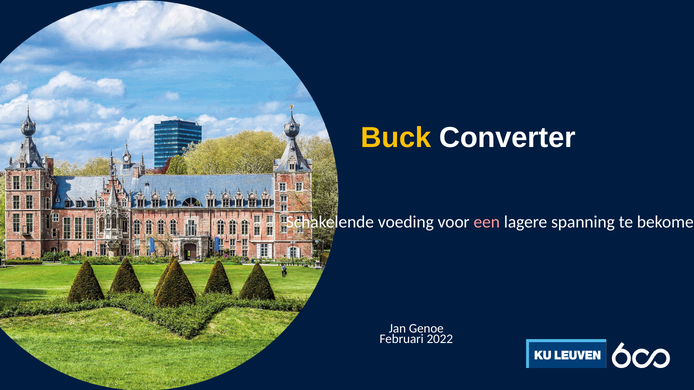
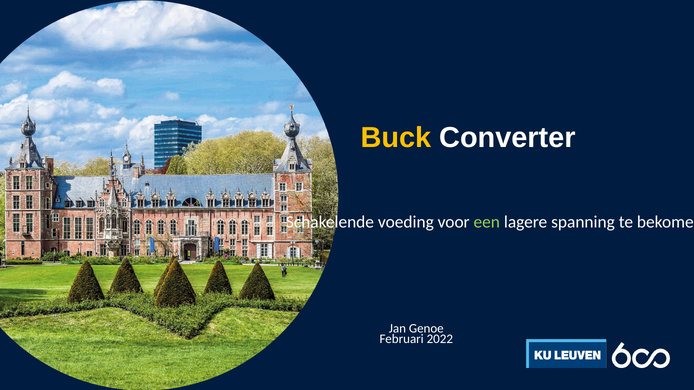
een colour: pink -> light green (487, 222)
